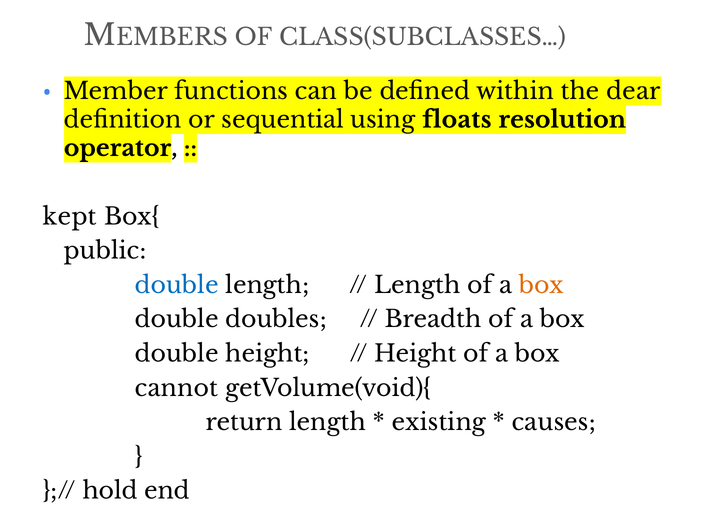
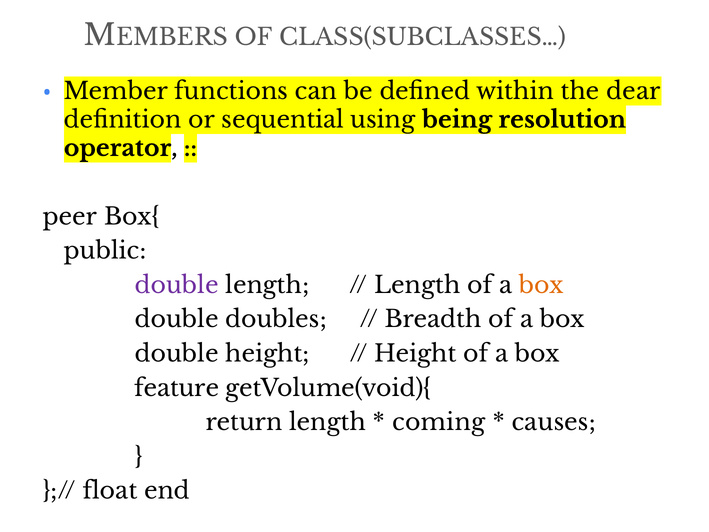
floats: floats -> being (457, 120)
kept: kept -> peer (70, 217)
double colour: blue -> purple (177, 285)
cannot: cannot -> feature (177, 388)
existing: existing -> coming (439, 422)
hold: hold -> float (110, 491)
